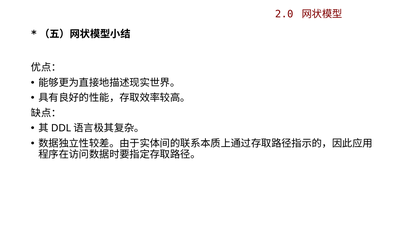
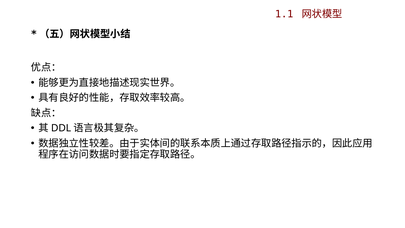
2.0: 2.0 -> 1.1 (284, 14)
